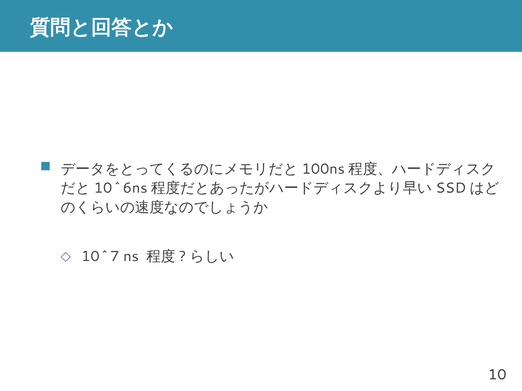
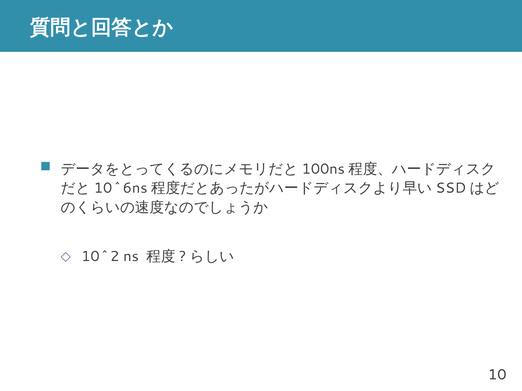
10^7: 10^7 -> 10^2 (100, 257)
